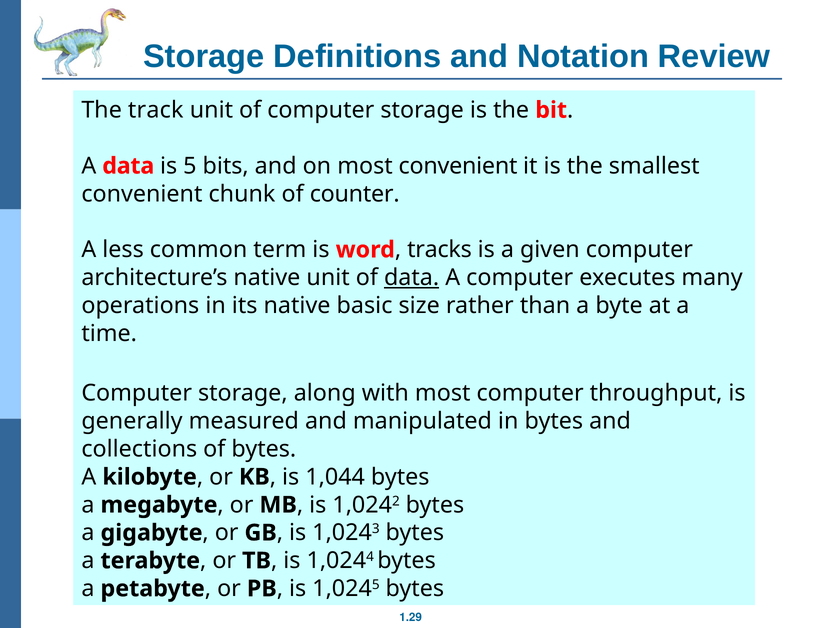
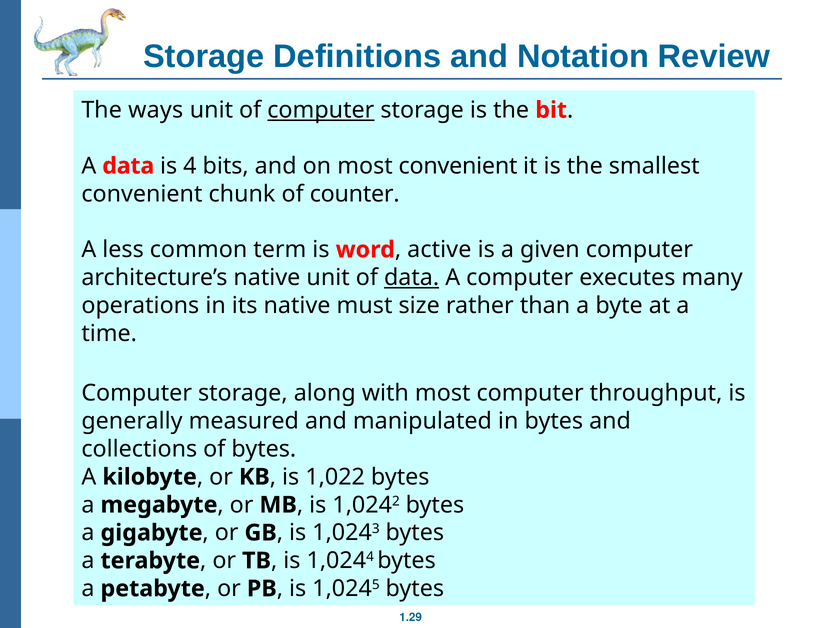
track: track -> ways (156, 110)
computer underline: none -> present (321, 110)
5: 5 -> 4 (190, 166)
tracks: tracks -> active (439, 250)
basic: basic -> must (364, 306)
1,044: 1,044 -> 1,022 (335, 477)
